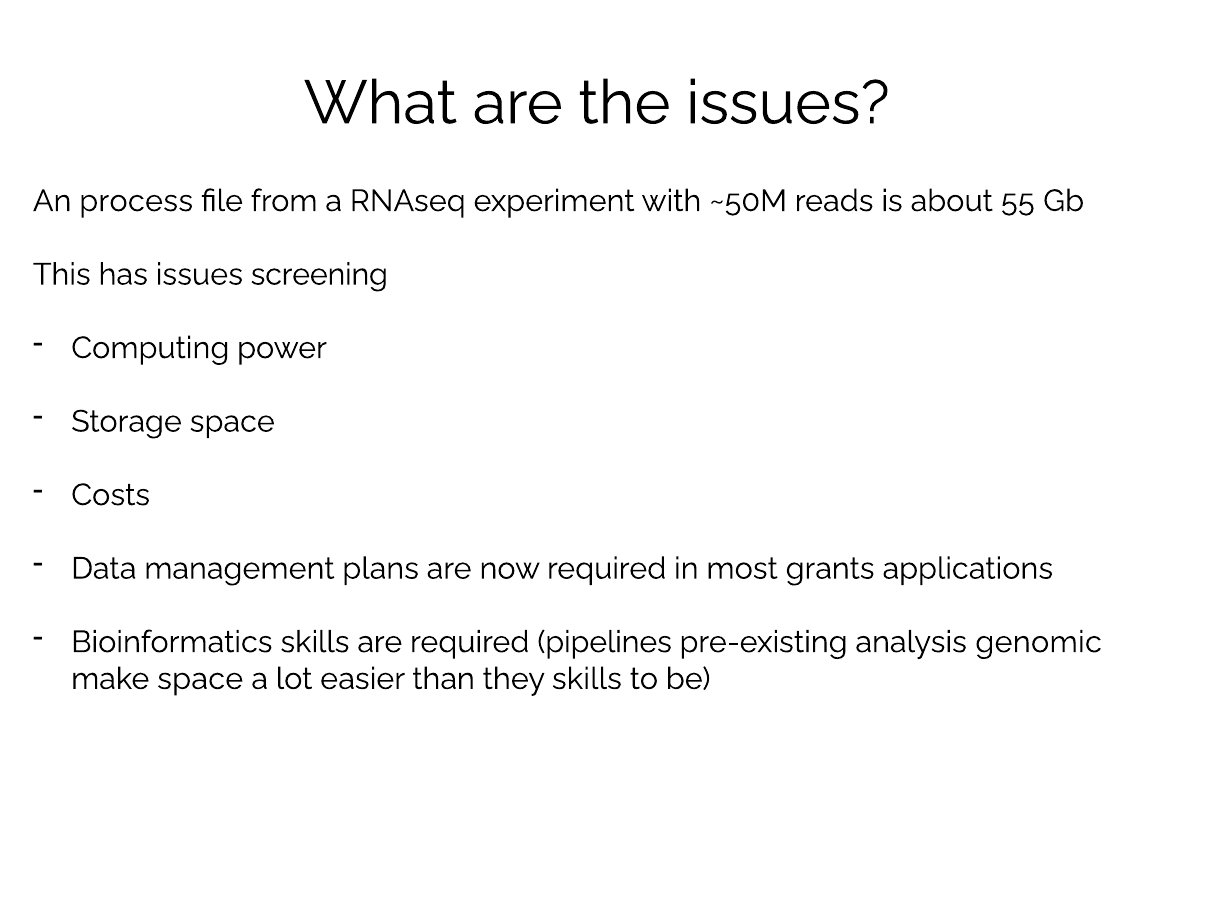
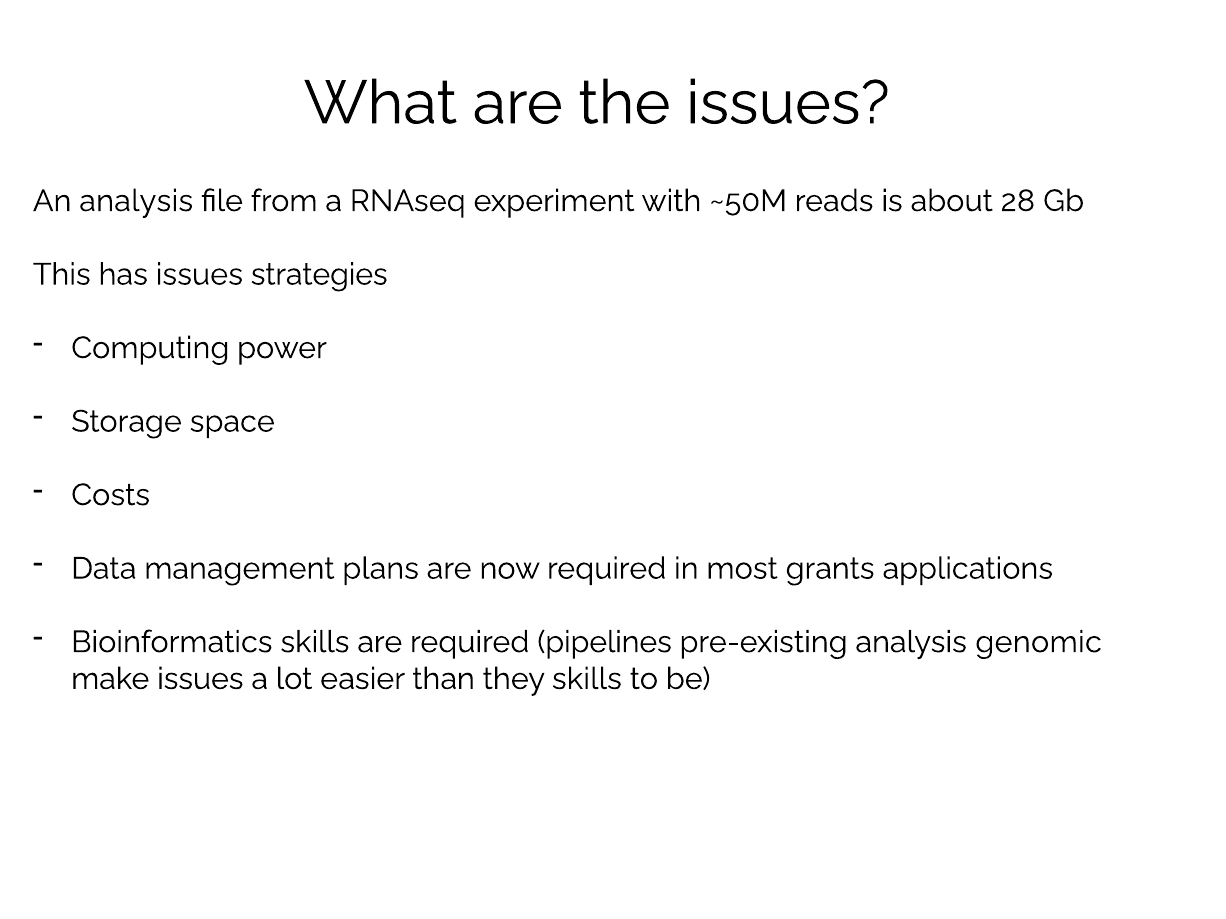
An process: process -> analysis (136, 201)
55: 55 -> 28 (1018, 201)
screening: screening -> strategies (319, 275)
make space: space -> issues (200, 679)
